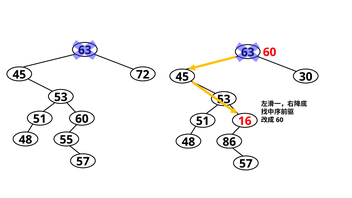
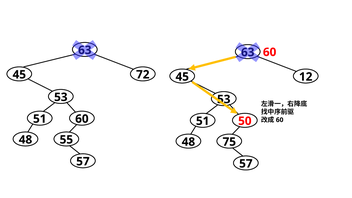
30: 30 -> 12 (306, 77)
16: 16 -> 50 (245, 121)
86: 86 -> 75 (229, 142)
